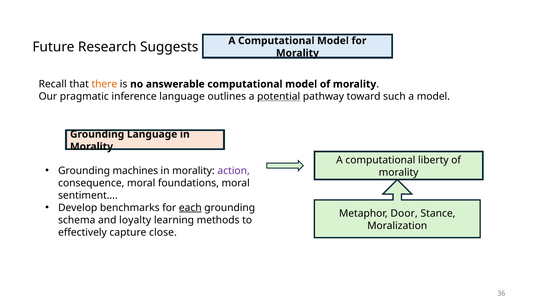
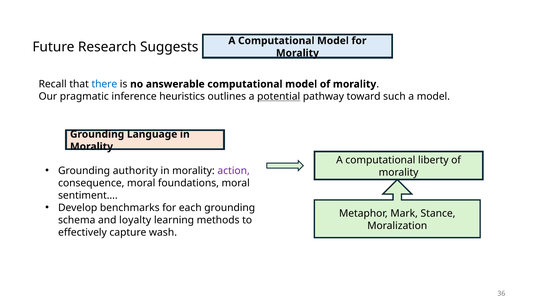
there colour: orange -> blue (104, 84)
inference language: language -> heuristics (182, 96)
machines: machines -> authority (135, 171)
each underline: present -> none (190, 207)
Door: Door -> Mark (404, 213)
close: close -> wash (163, 232)
